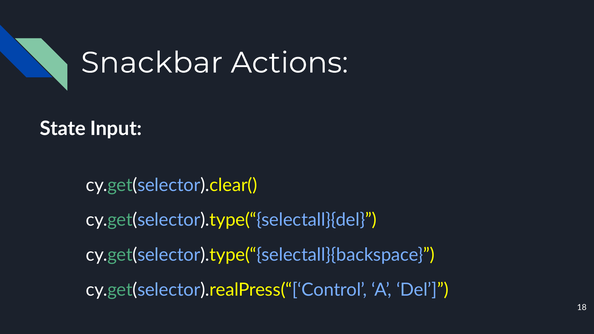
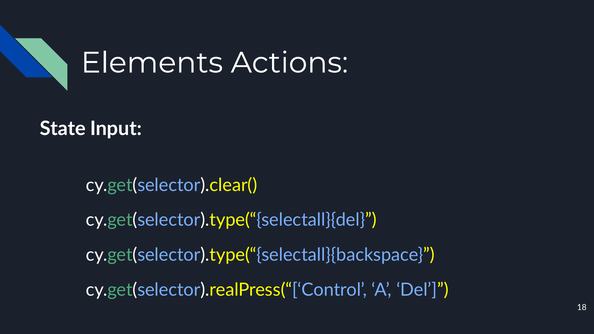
Snackbar: Snackbar -> Elements (152, 63)
